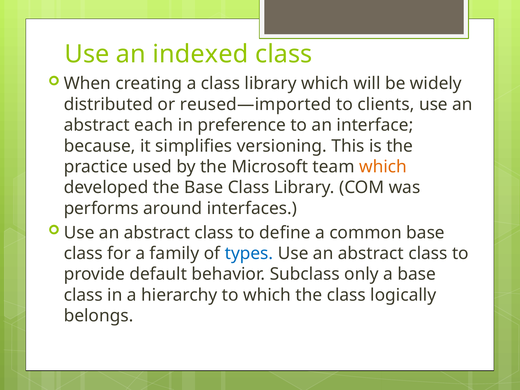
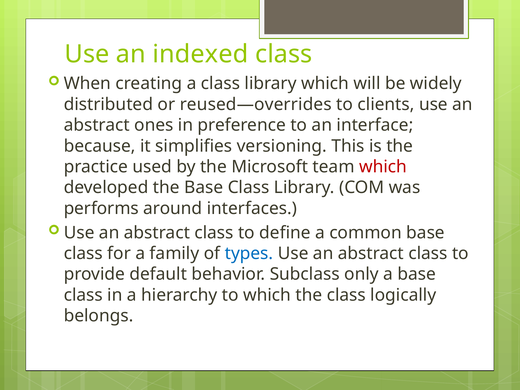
reused—imported: reused—imported -> reused—overrides (256, 104)
each: each -> ones (154, 125)
which colour: orange -> red (383, 167)
